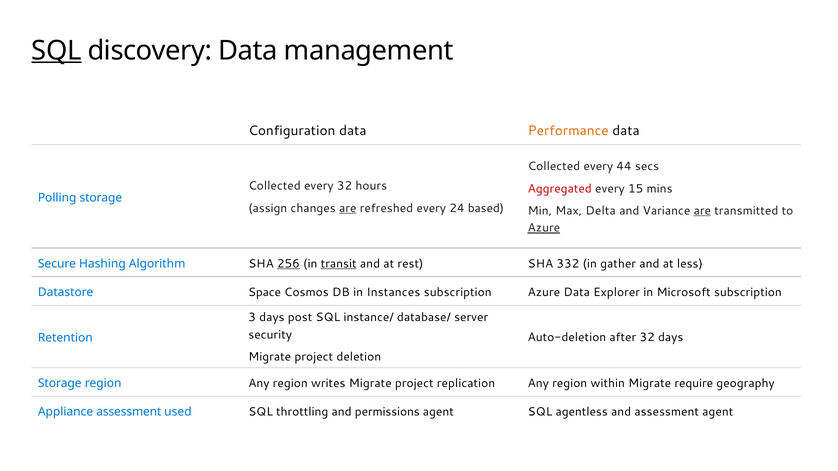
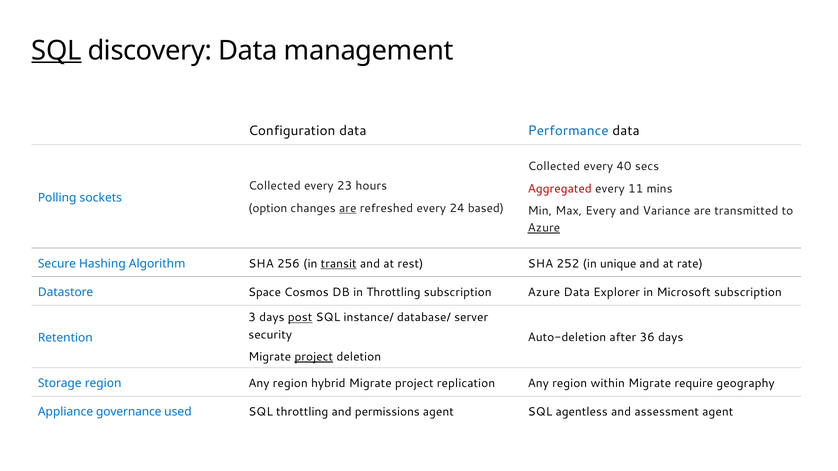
Performance colour: orange -> blue (568, 131)
44: 44 -> 40 (624, 166)
every 32: 32 -> 23 (345, 186)
15: 15 -> 11 (636, 189)
Polling storage: storage -> sockets (101, 198)
assign: assign -> option (268, 208)
Max Delta: Delta -> Every (601, 211)
are underline: present -> none (702, 211)
256 underline: present -> none (288, 264)
332: 332 -> 252 (568, 264)
gather: gather -> unique (618, 264)
less: less -> rate (690, 264)
in Instances: Instances -> Throttling (393, 292)
post underline: none -> present (300, 318)
after 32: 32 -> 36 (647, 337)
project underline: none -> present (314, 357)
writes: writes -> hybrid (328, 384)
Appliance assessment: assessment -> governance (129, 412)
